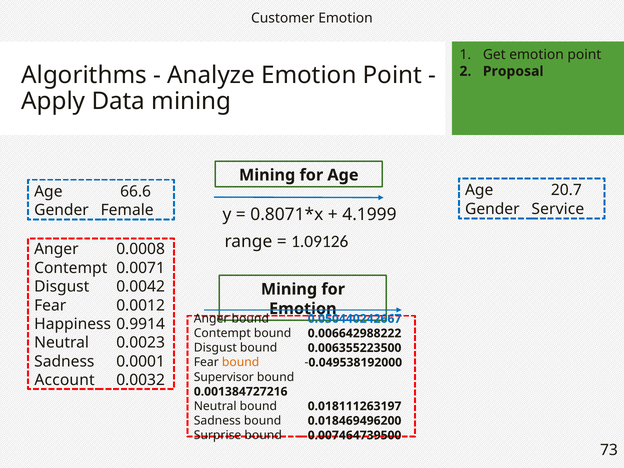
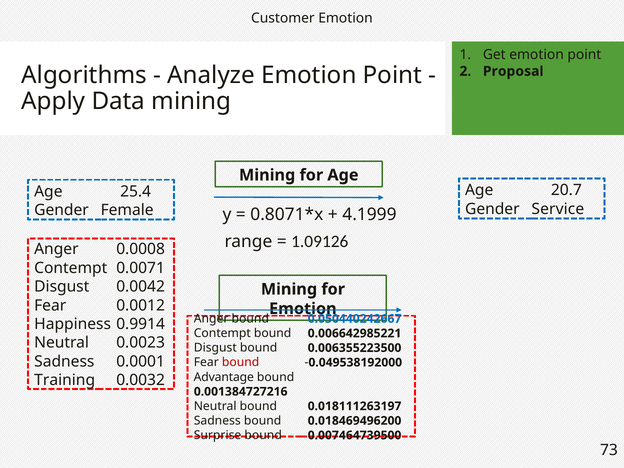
66.6: 66.6 -> 25.4 (136, 191)
0.006642988222: 0.006642988222 -> 0.006642985221 (355, 333)
bound colour: orange -> red (241, 362)
Supervisor: Supervisor -> Advantage (224, 377)
Account: Account -> Training (65, 380)
